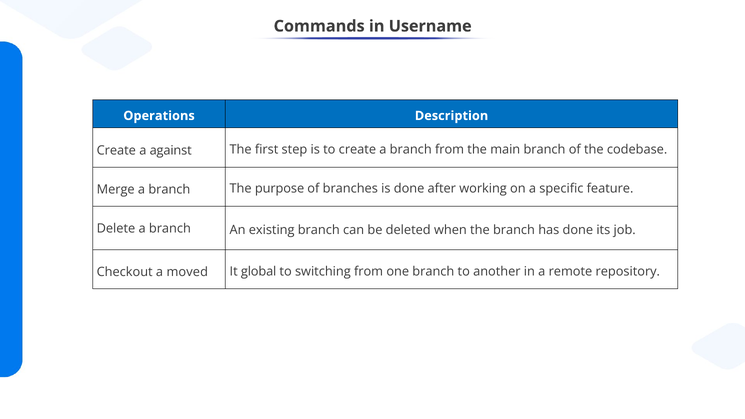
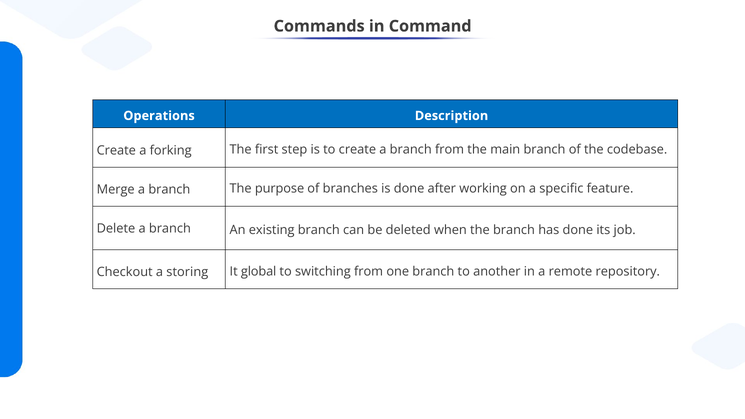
Username: Username -> Command (430, 26)
against: against -> forking (171, 150)
moved: moved -> storing (187, 272)
